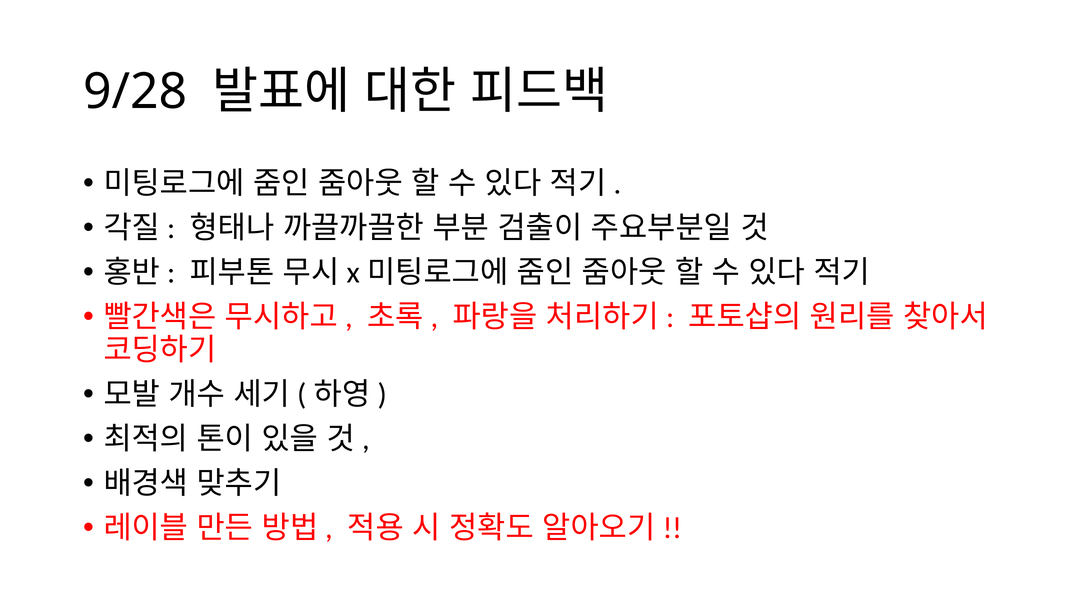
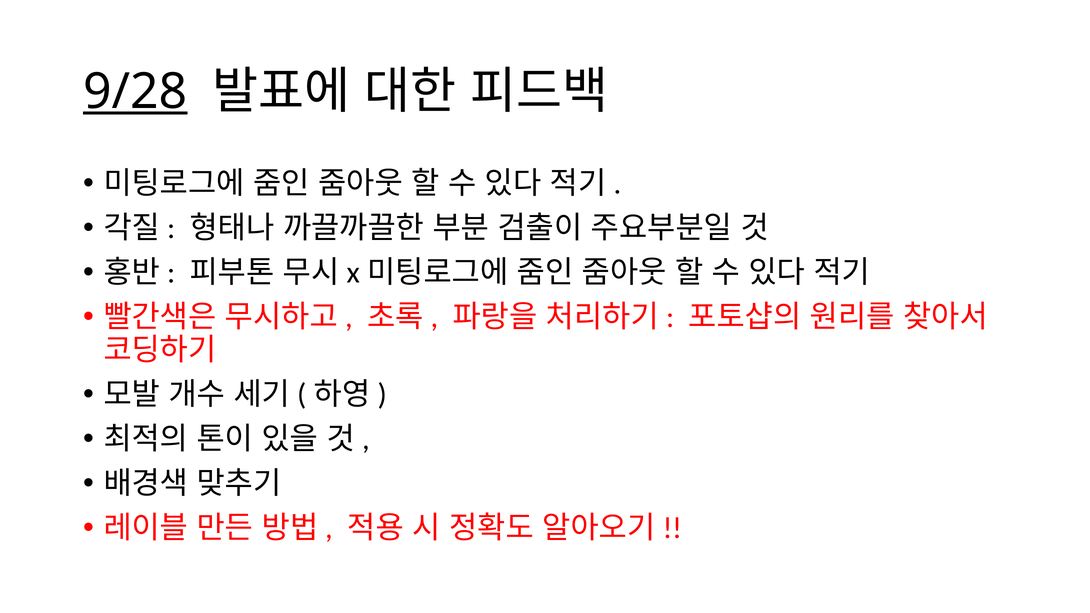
9/28 underline: none -> present (135, 92)
